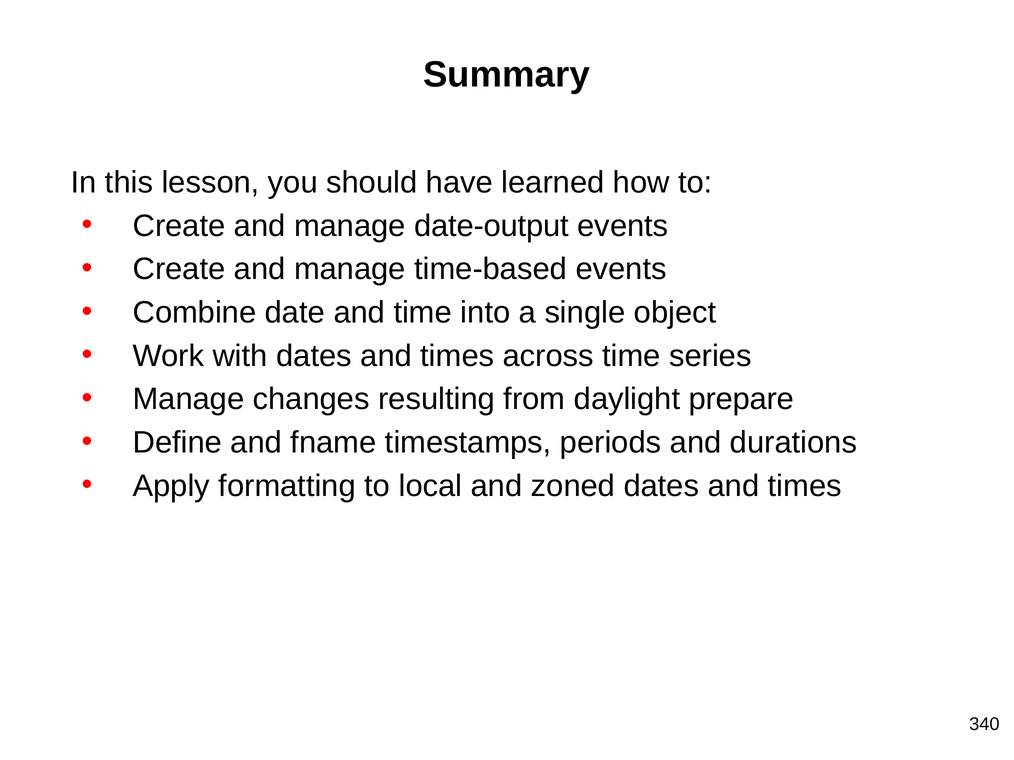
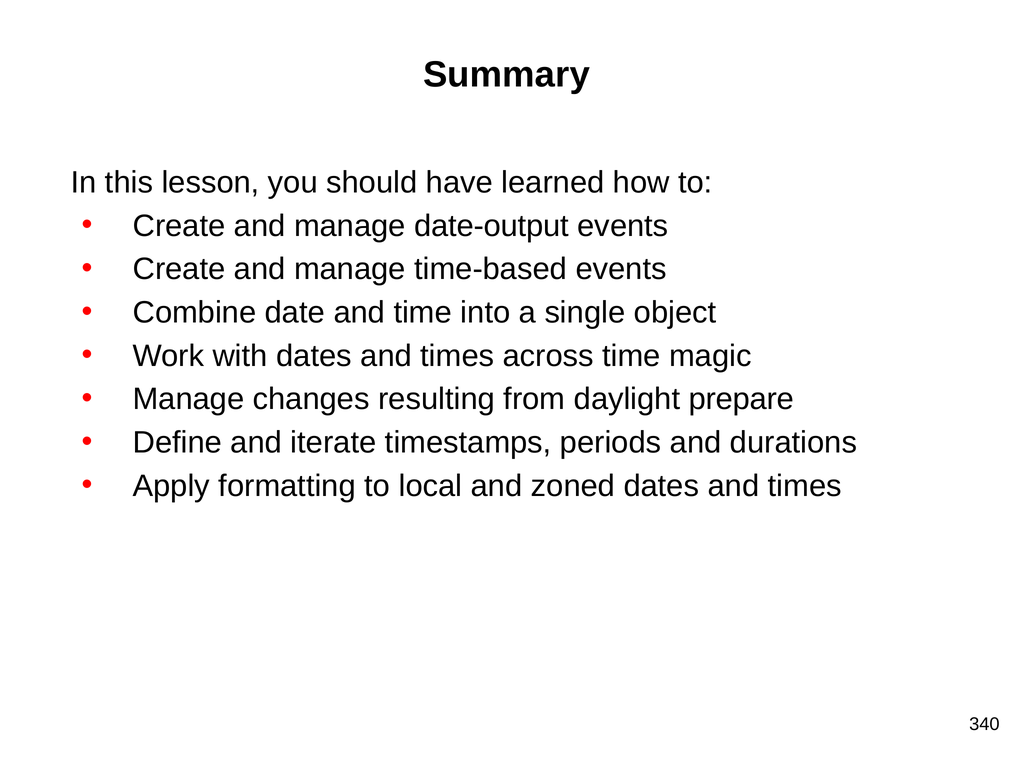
series: series -> magic (710, 356)
fname: fname -> iterate (333, 443)
